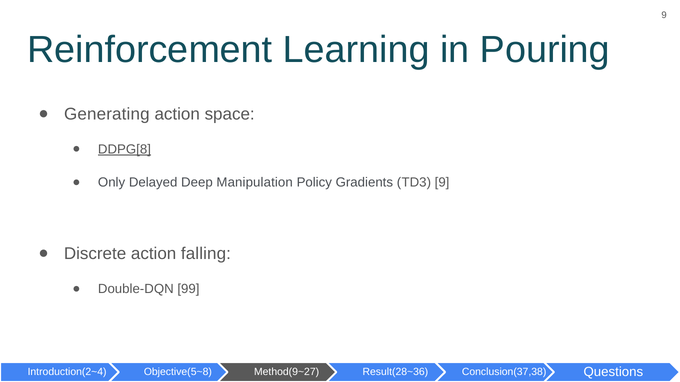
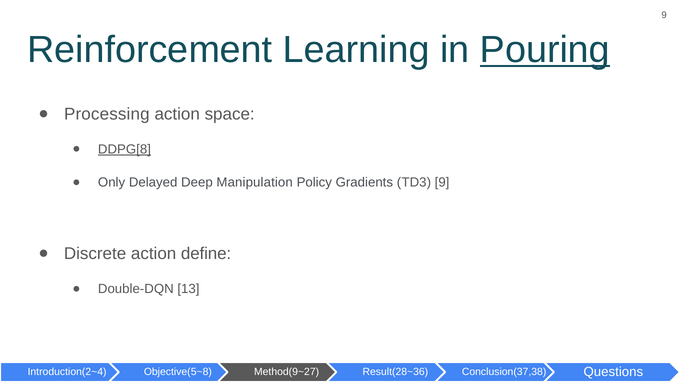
Pouring underline: none -> present (545, 50)
Generating: Generating -> Processing (107, 114)
falling: falling -> define (206, 254)
99: 99 -> 13 (188, 289)
